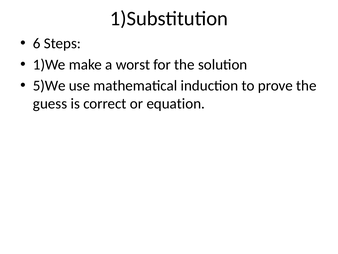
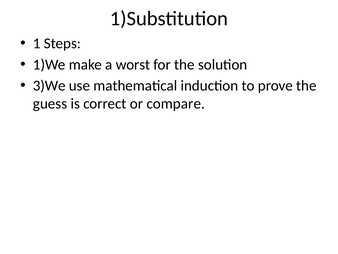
6: 6 -> 1 (37, 43)
5)We: 5)We -> 3)We (49, 86)
equation: equation -> compare (176, 104)
